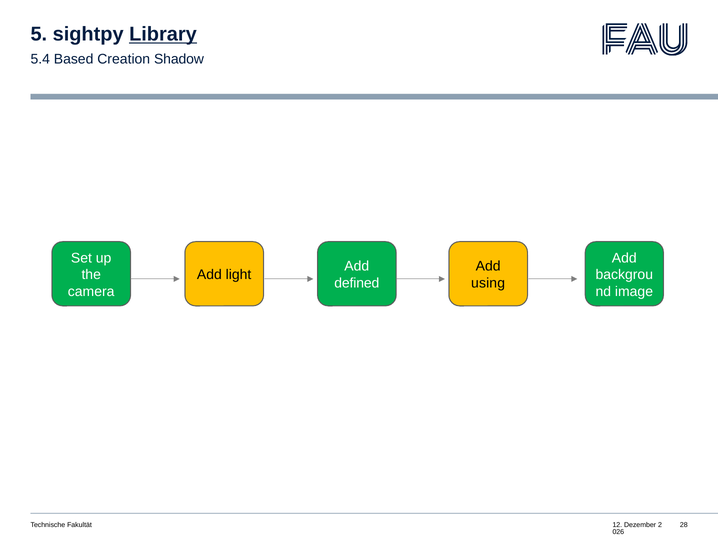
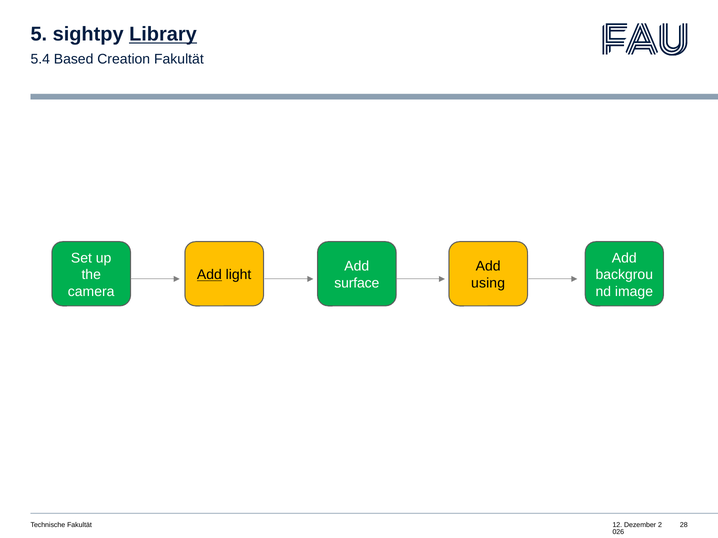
Creation Shadow: Shadow -> Fakultät (179, 59)
Add underline: none -> present (209, 275)
defined: defined -> surface (357, 283)
